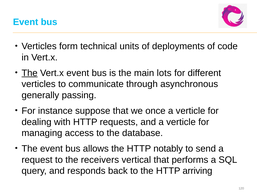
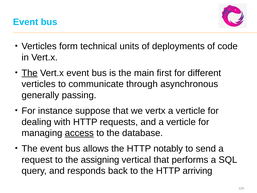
lots: lots -> first (164, 73)
once: once -> vertx (155, 111)
access underline: none -> present (79, 133)
receivers: receivers -> assigning (100, 160)
